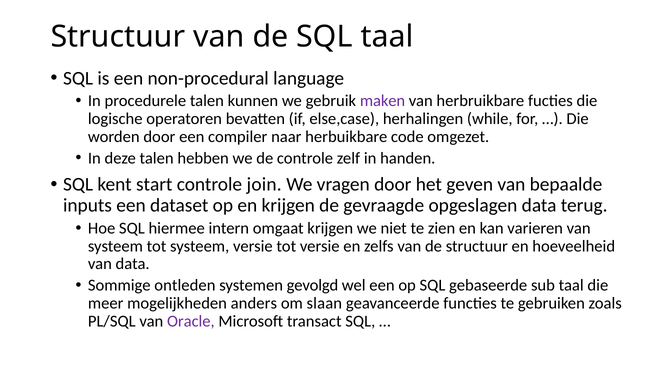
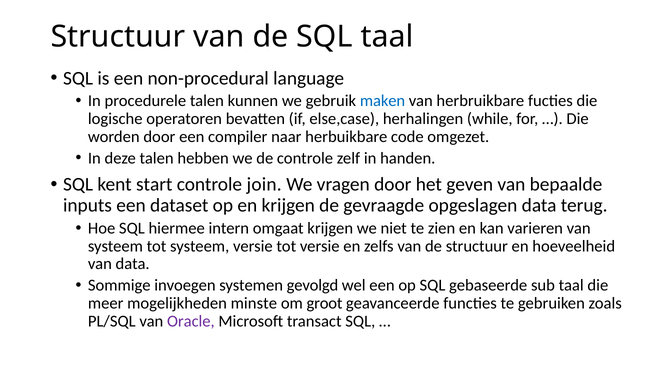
maken colour: purple -> blue (383, 101)
ontleden: ontleden -> invoegen (185, 286)
anders: anders -> minste (254, 304)
slaan: slaan -> groot (324, 304)
